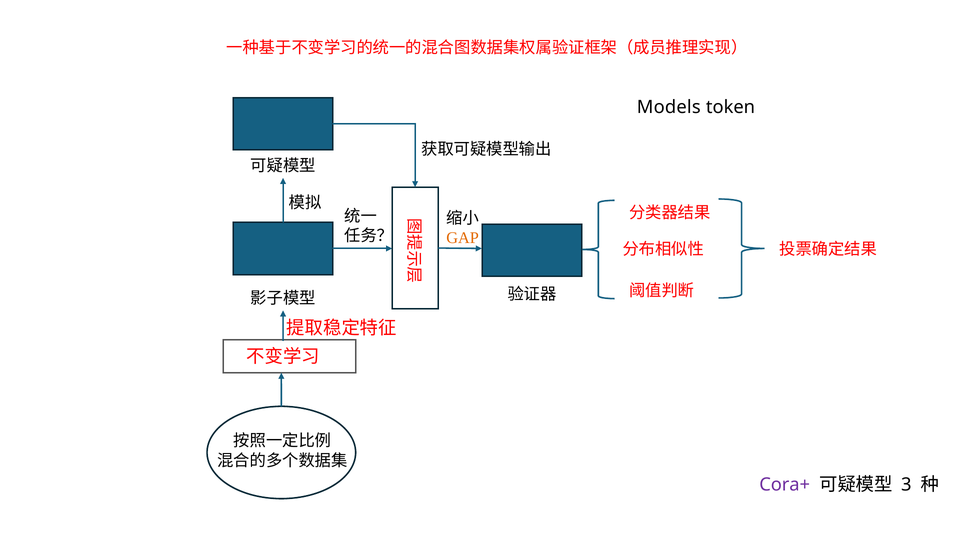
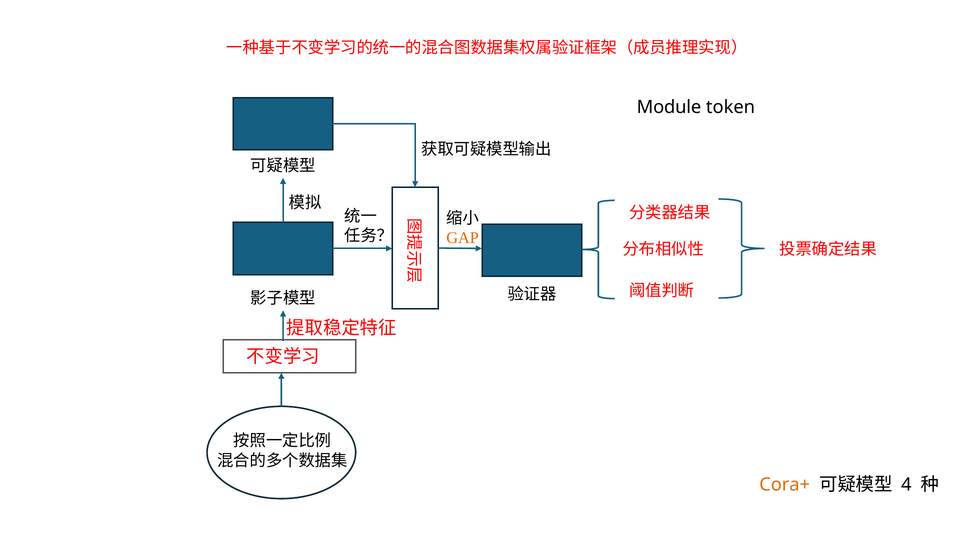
Models: Models -> Module (669, 107)
Cora+ colour: purple -> orange (785, 486)
3: 3 -> 4 (906, 486)
